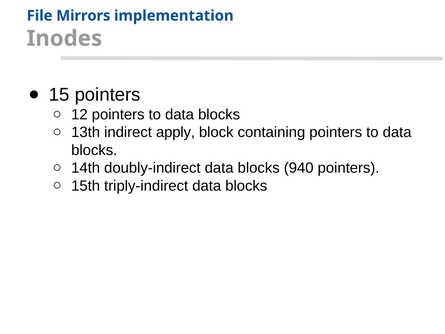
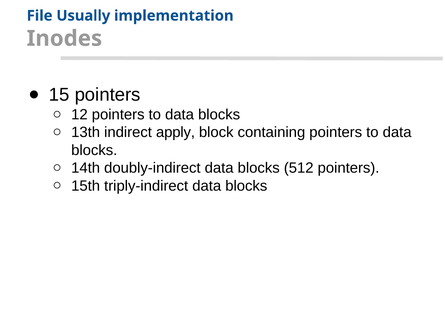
Mirrors: Mirrors -> Usually (83, 16)
940: 940 -> 512 (299, 168)
